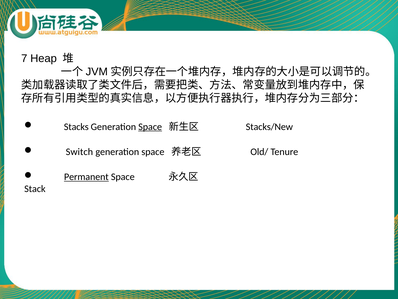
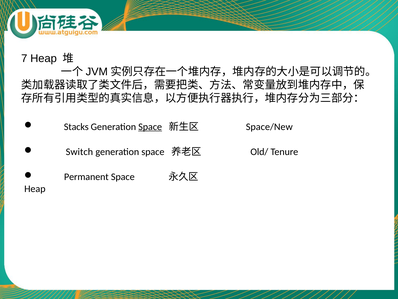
Stacks/New: Stacks/New -> Space/New (269, 127)
Permanent underline: present -> none (86, 177)
Stack: Stack -> Heap (35, 189)
